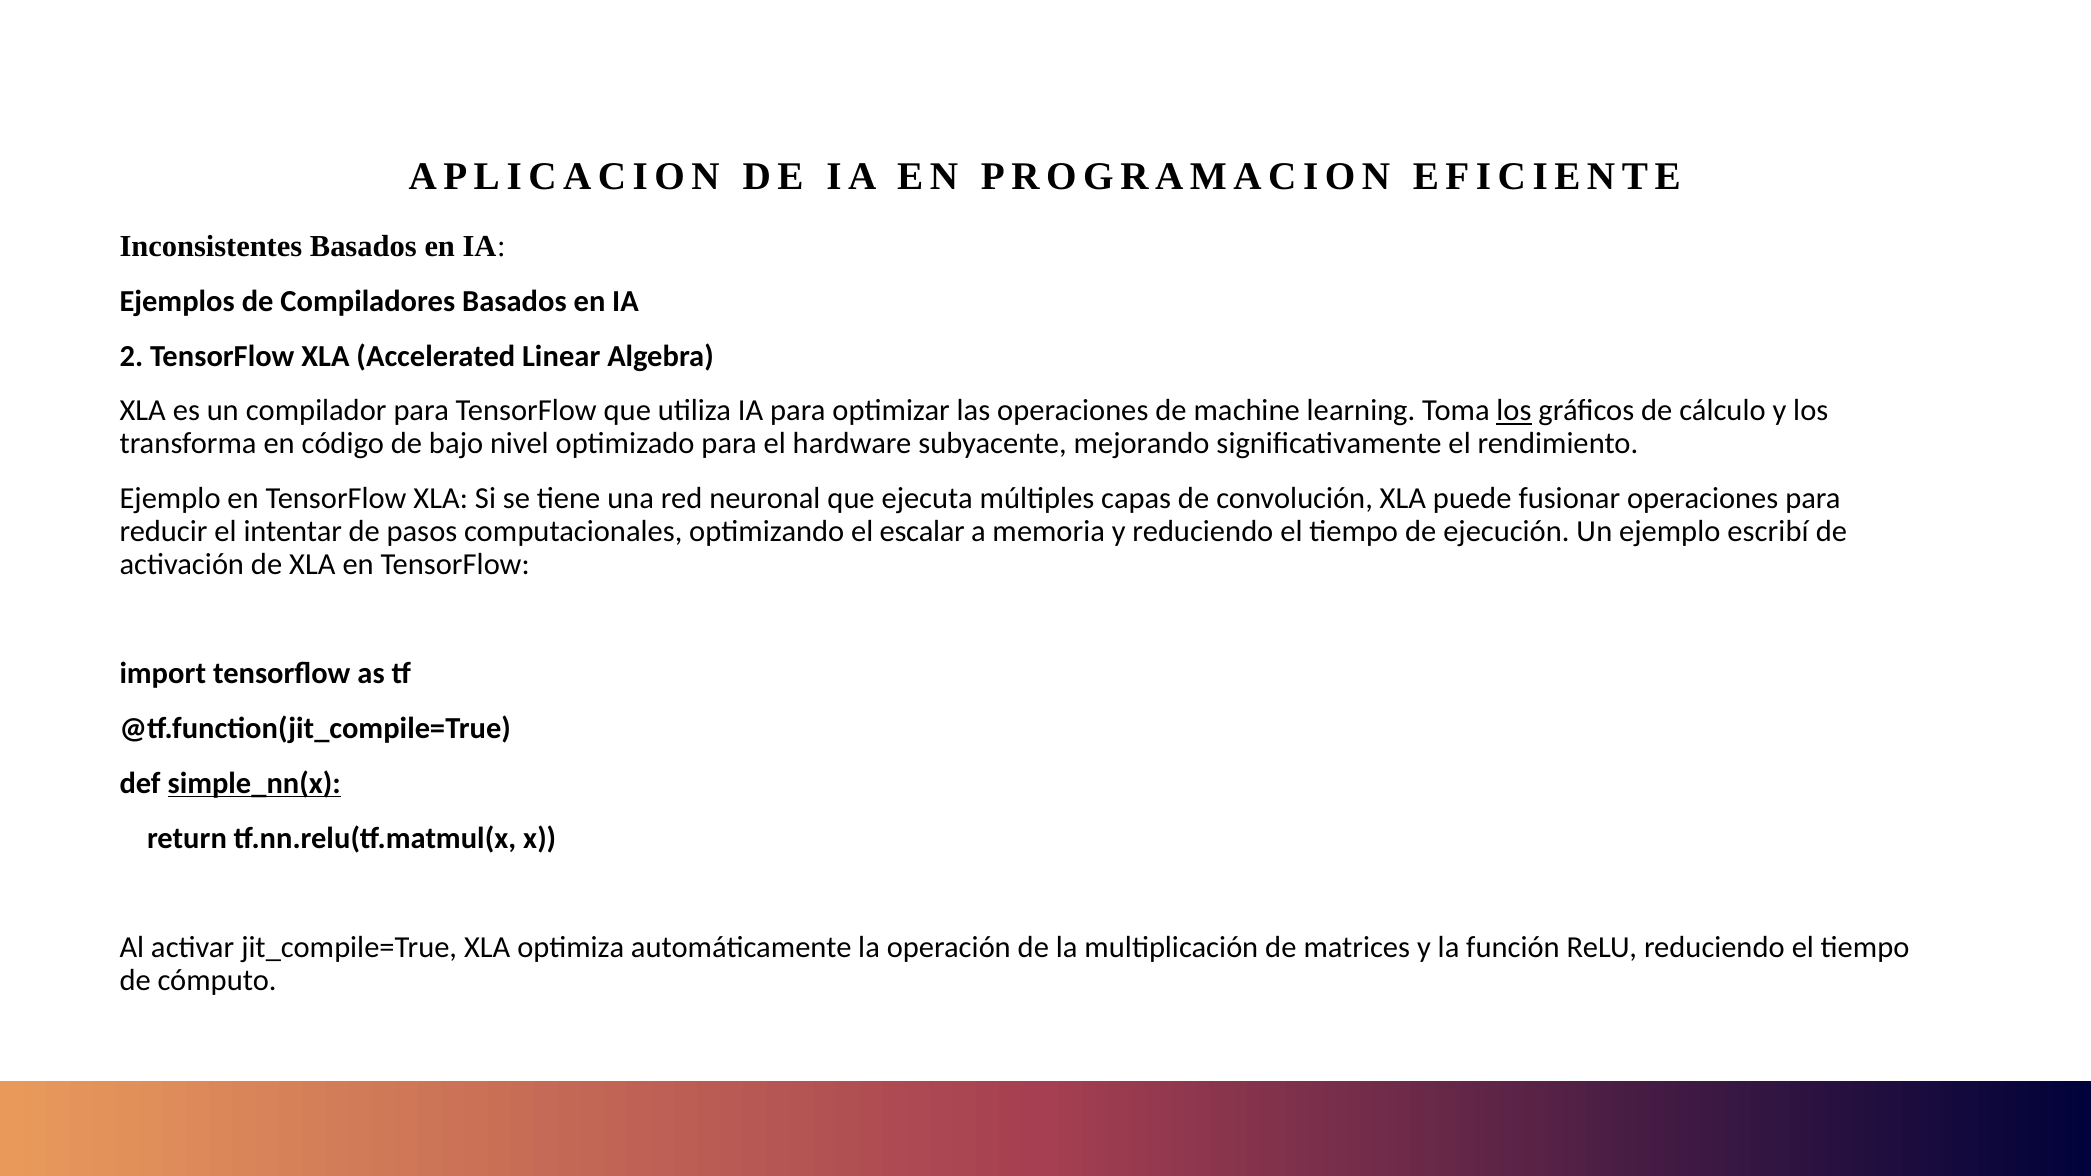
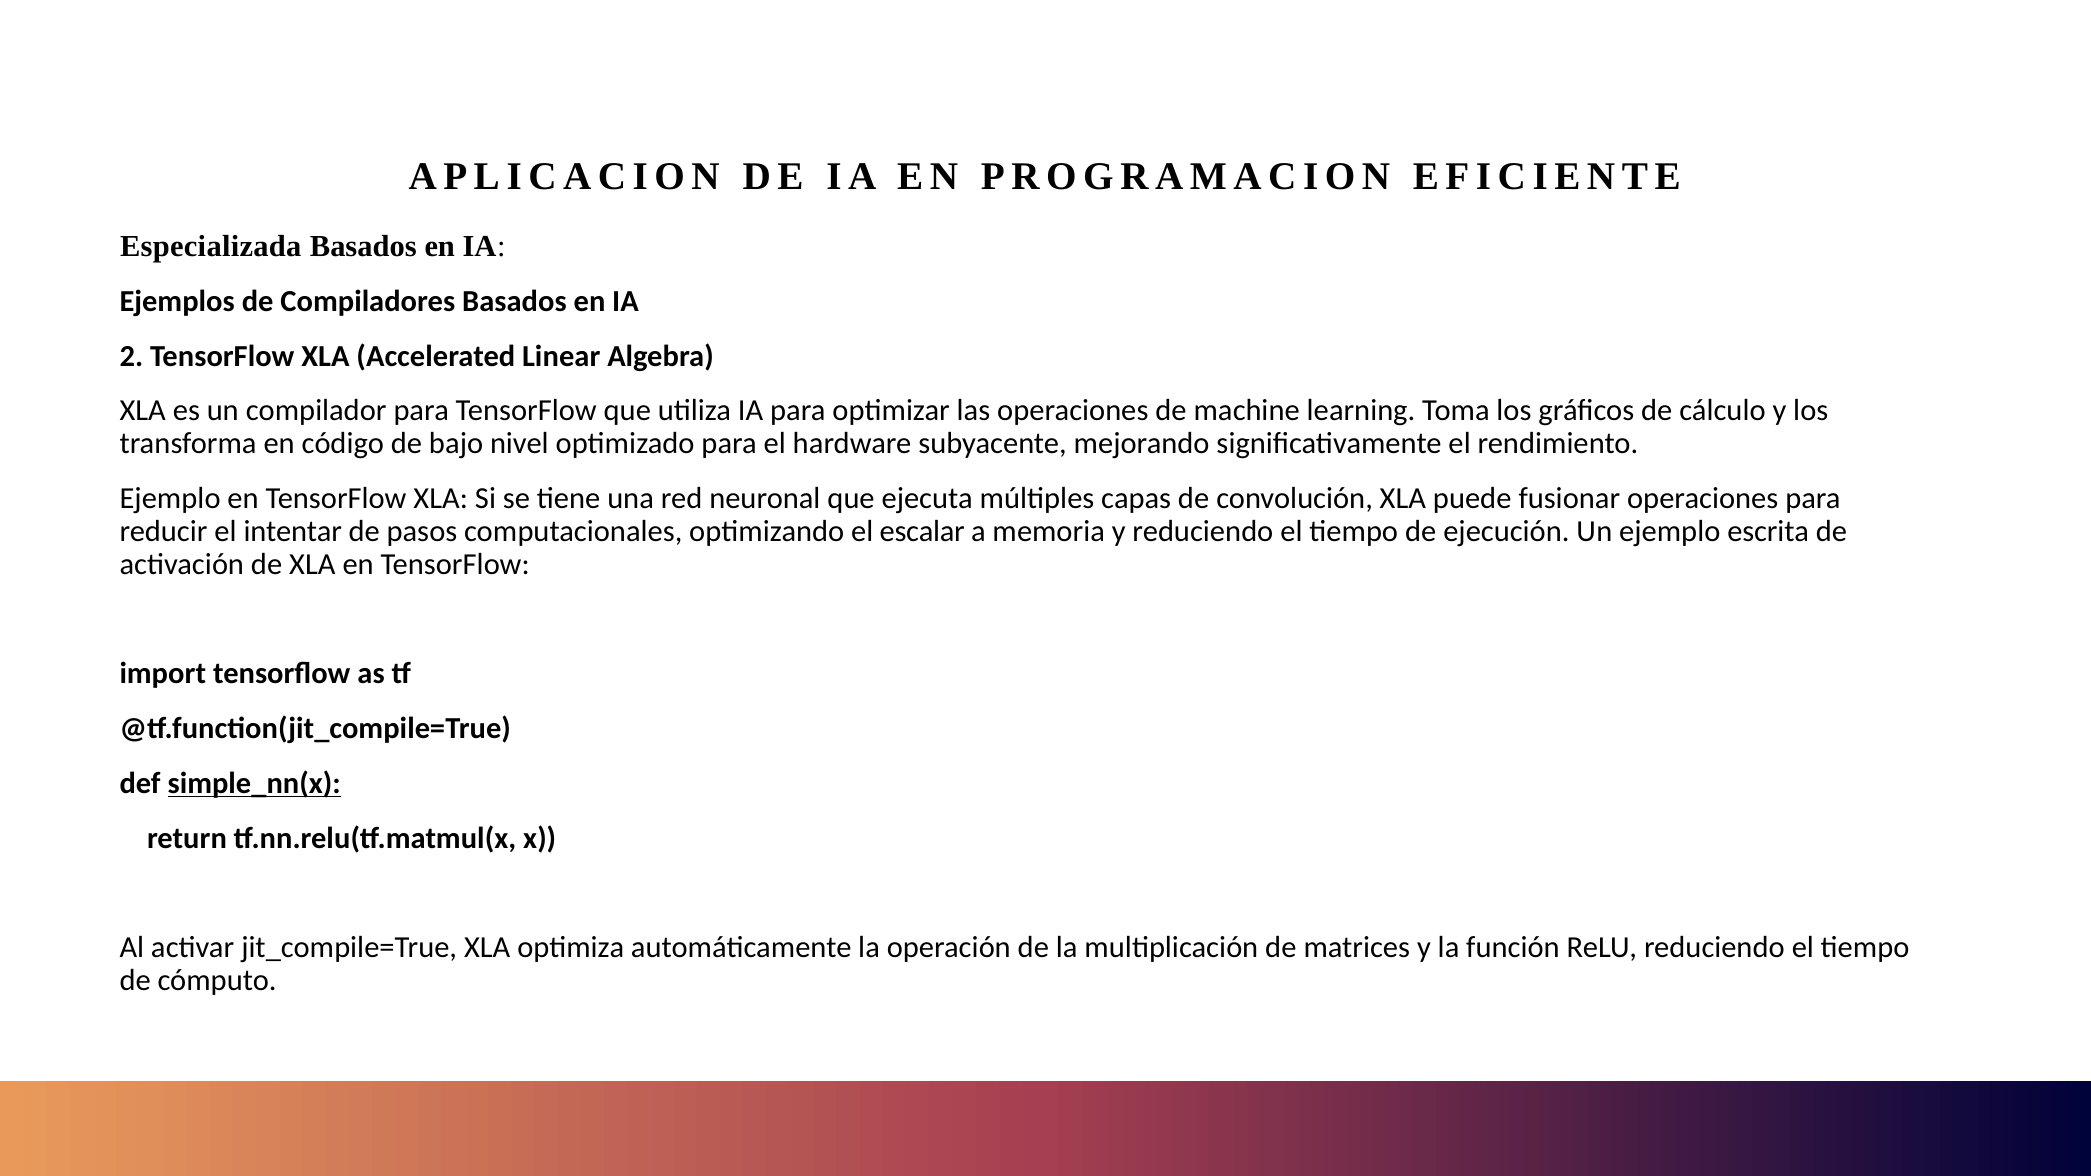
Inconsistentes: Inconsistentes -> Especializada (211, 247)
los underline: present -> none (1514, 411)
escribí: escribí -> escrita (1768, 532)
